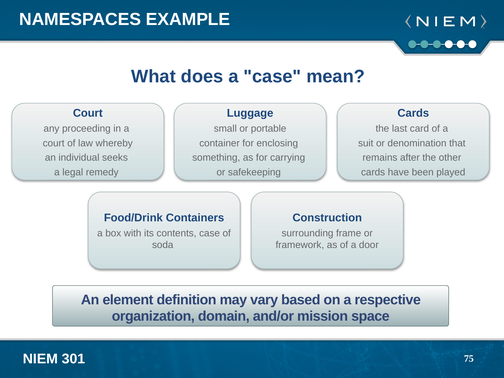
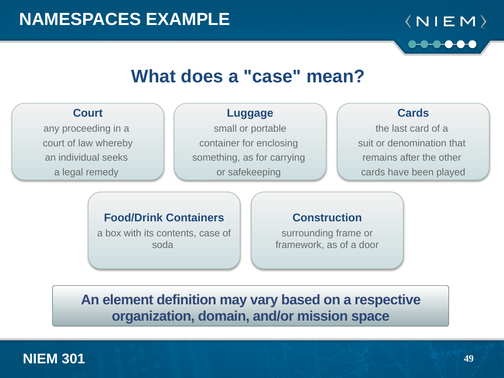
75: 75 -> 49 (469, 359)
